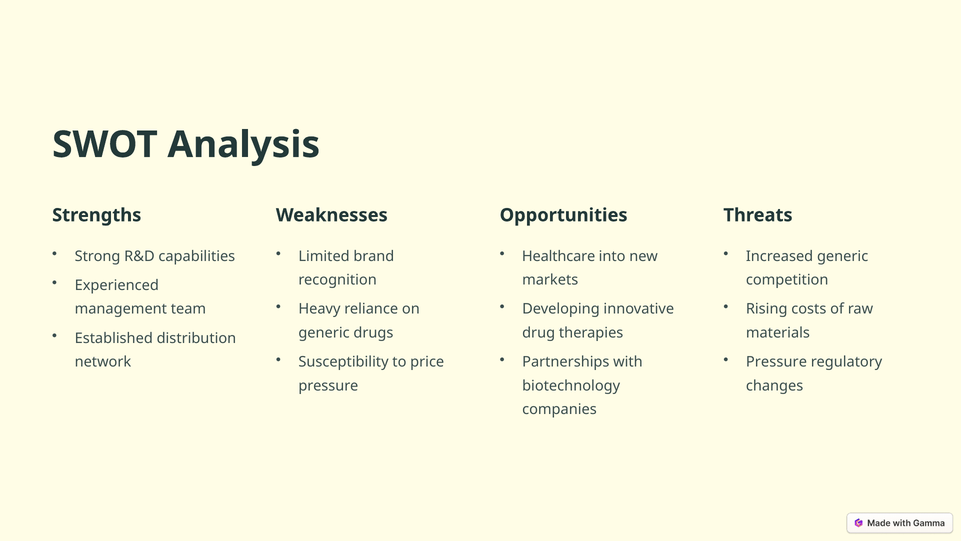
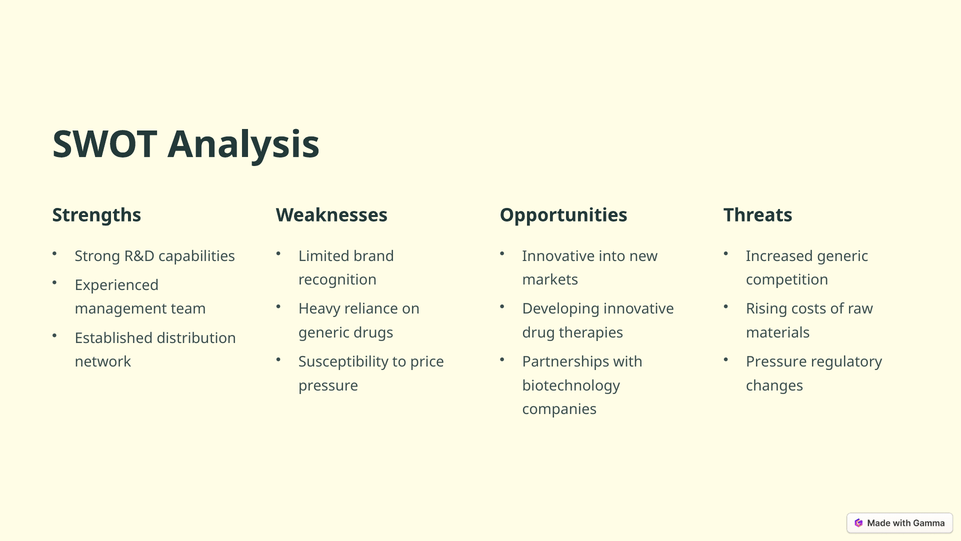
Healthcare: Healthcare -> Innovative (559, 256)
